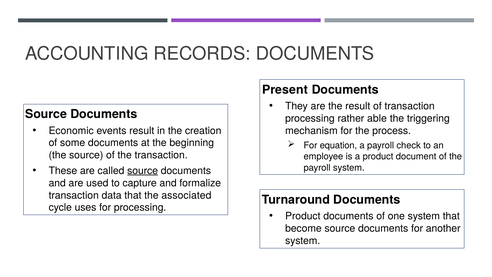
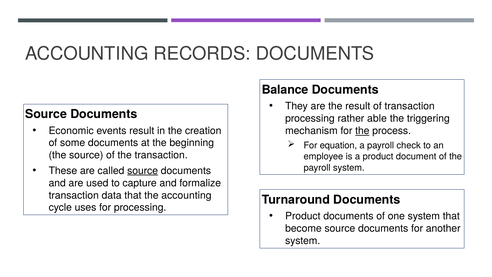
Present: Present -> Balance (285, 90)
the underline: none -> present (362, 131)
the associated: associated -> accounting (186, 195)
